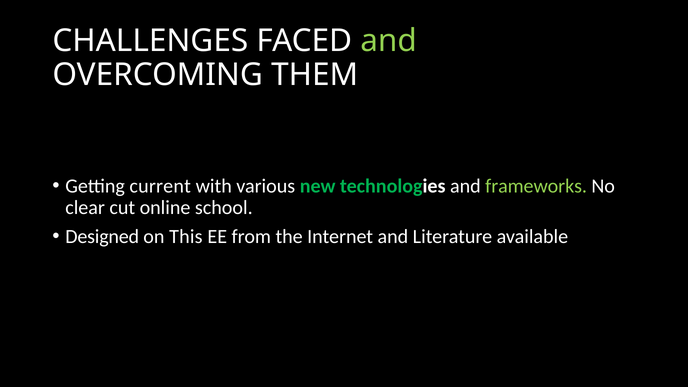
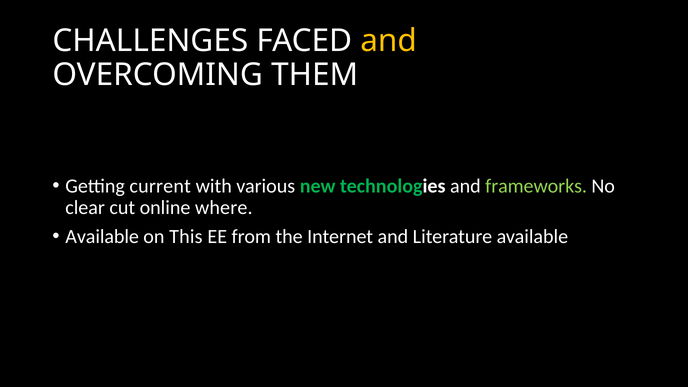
and colour: light green -> yellow (389, 41)
school: school -> where (224, 208)
Designed: Designed -> Available (102, 236)
